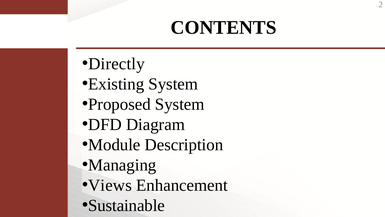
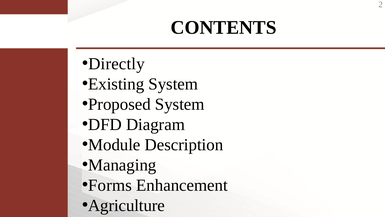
Views: Views -> Forms (110, 185)
Sustainable: Sustainable -> Agriculture (126, 205)
